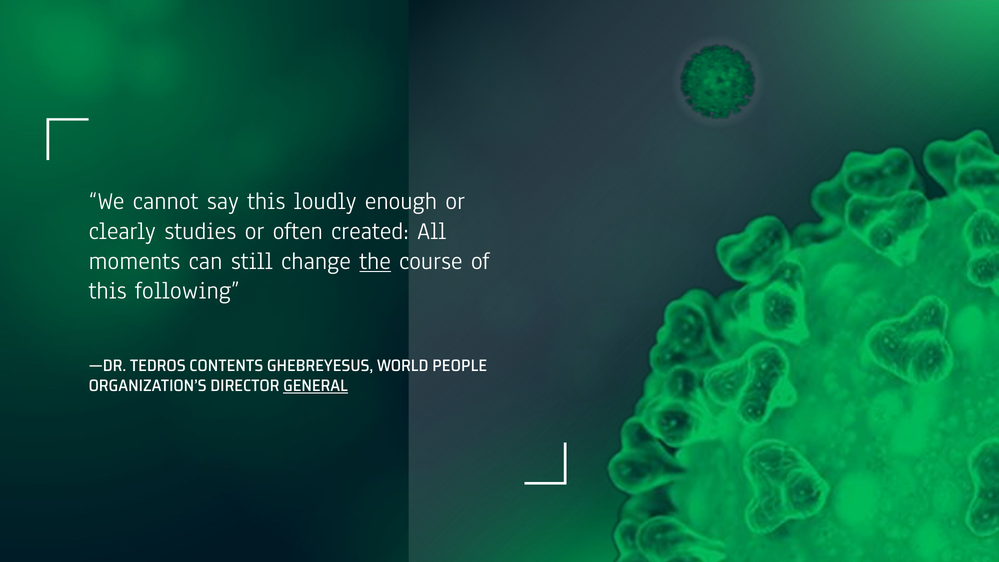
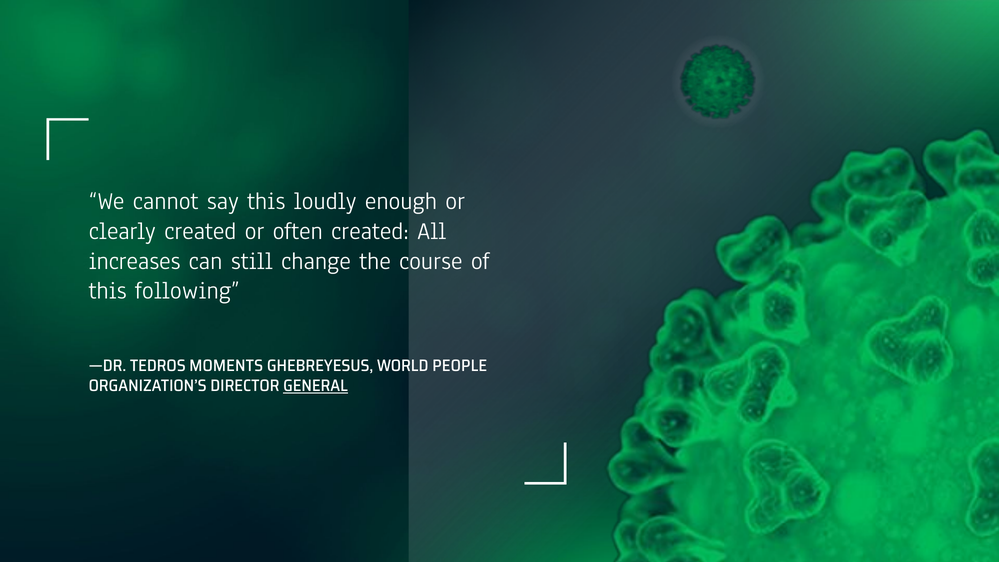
clearly studies: studies -> created (200, 231)
moments: moments -> increases (135, 261)
the underline: present -> none (375, 261)
CONTENTS: CONTENTS -> MOMENTS (226, 366)
